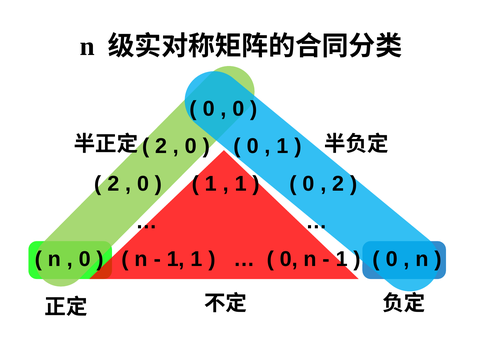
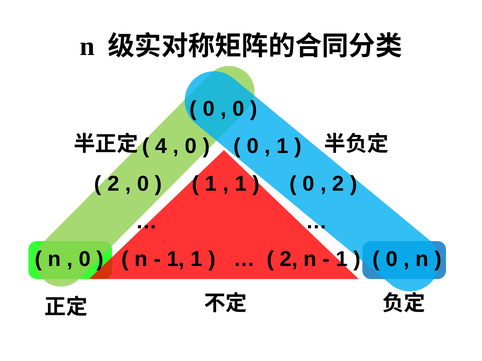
2: 2 -> 4 (161, 146)
0: 0 -> 2 (289, 260)
